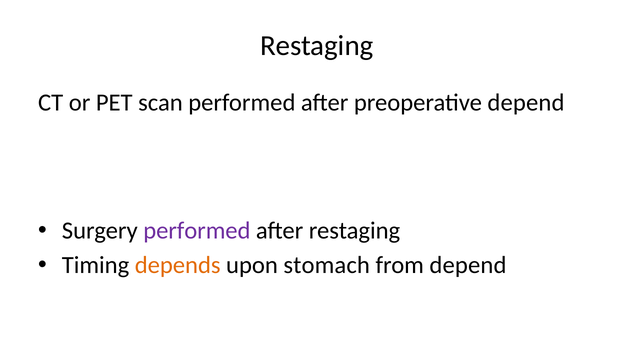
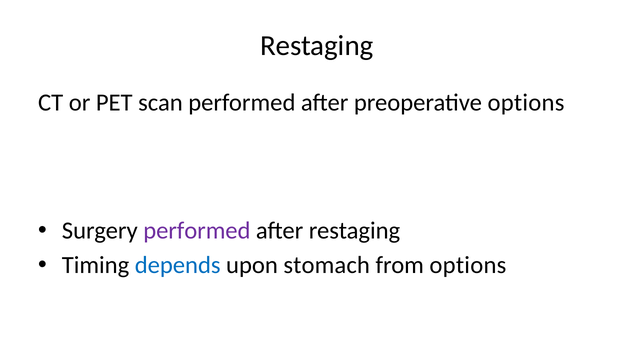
preoperative depend: depend -> options (526, 103)
depends colour: orange -> blue (178, 266)
from depend: depend -> options (468, 266)
